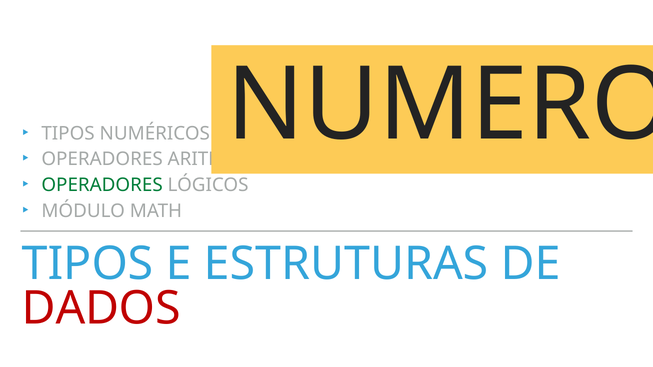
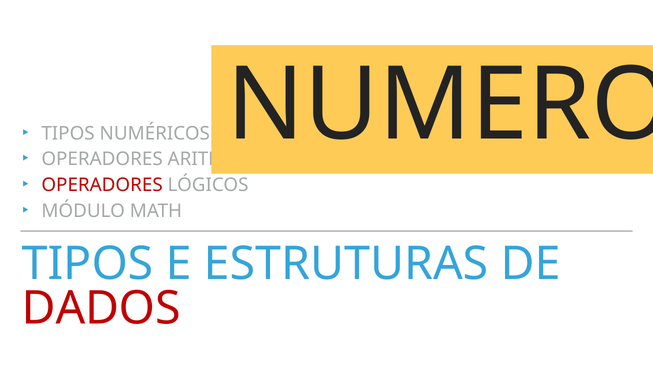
OPERADORES colour: green -> red (102, 185)
